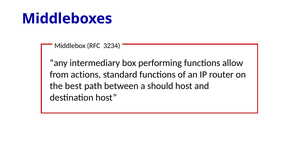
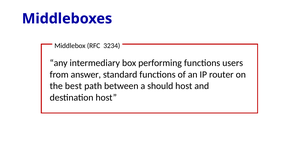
allow: allow -> users (233, 63)
actions: actions -> answer (86, 74)
